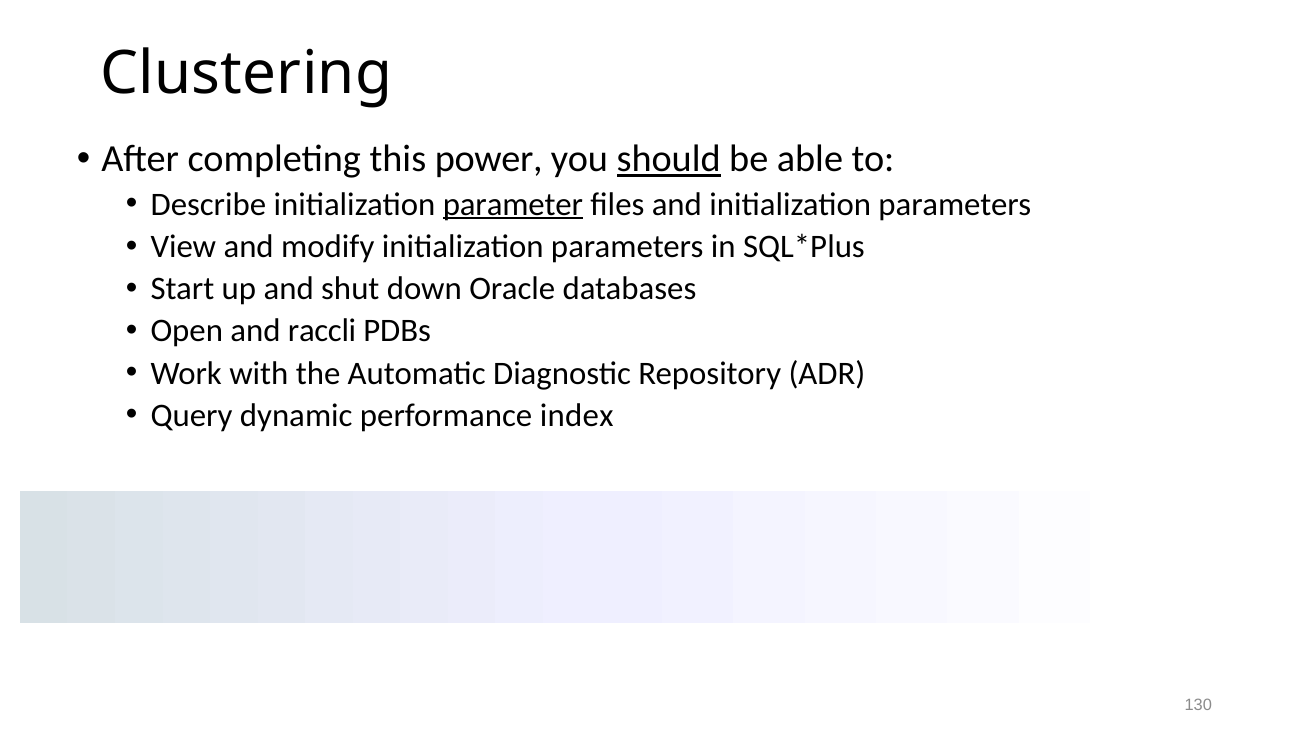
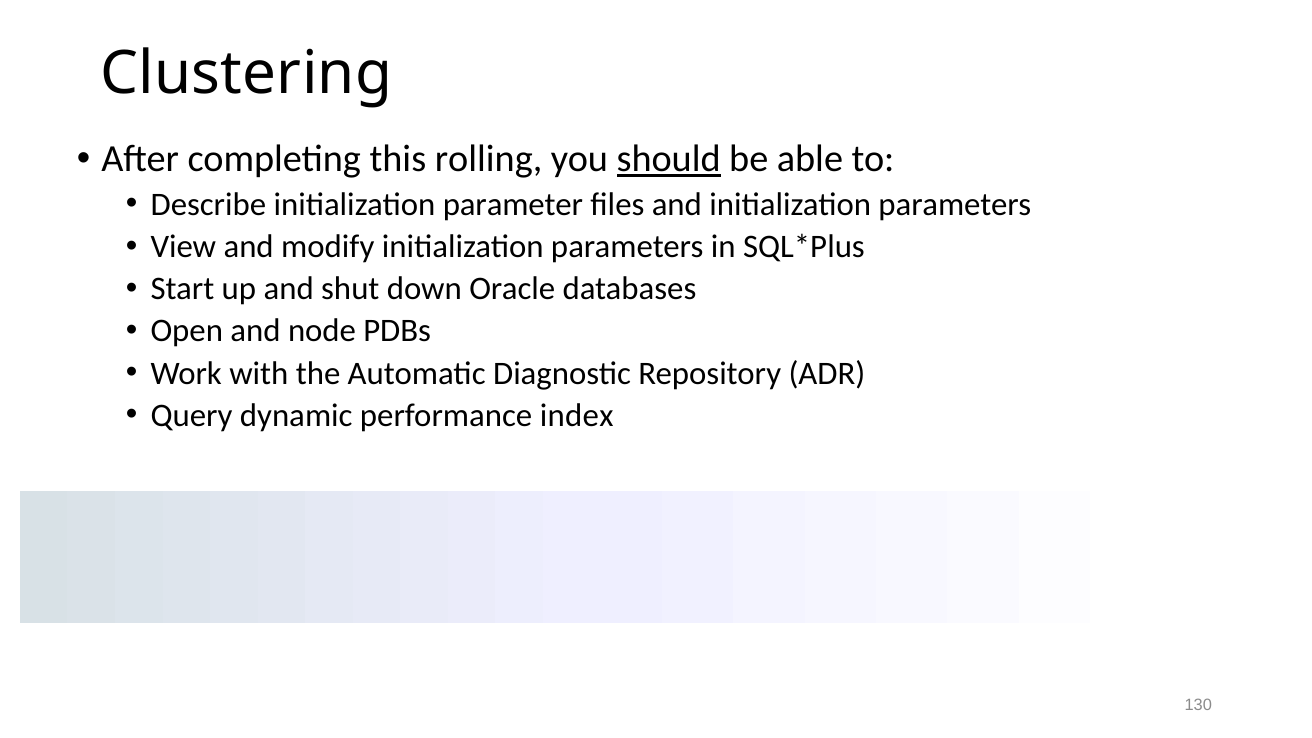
power: power -> rolling (489, 159)
parameter underline: present -> none (513, 204)
raccli: raccli -> node (322, 331)
